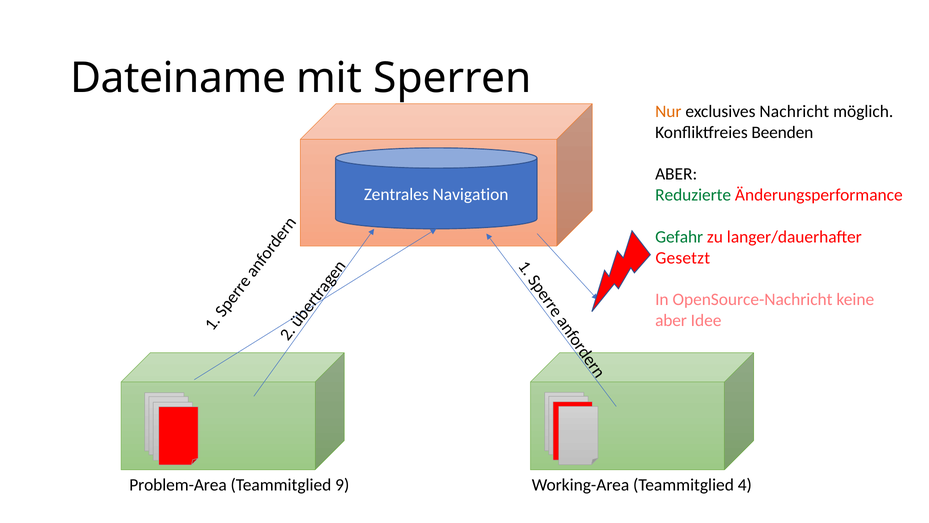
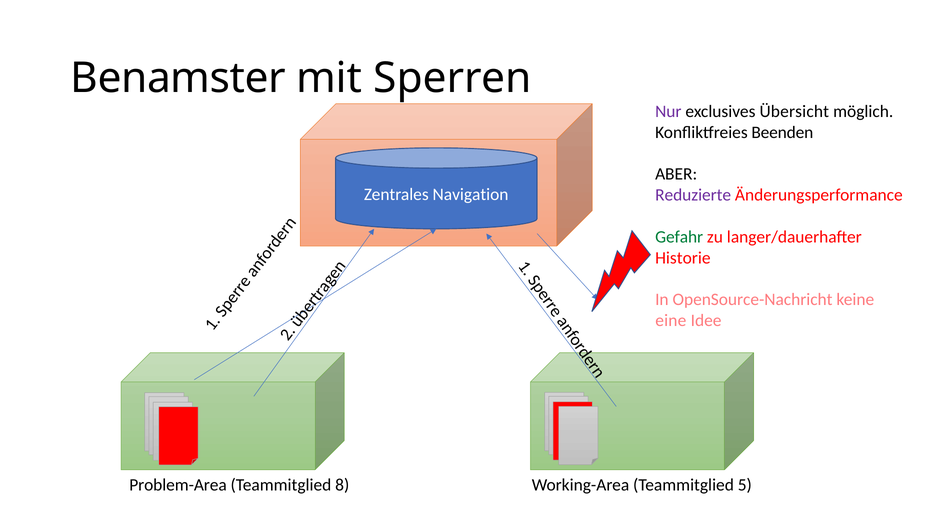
Dateiname: Dateiname -> Benamster (178, 78)
Nur colour: orange -> purple (668, 111)
Nachricht: Nachricht -> Übersicht (794, 111)
Reduzierte colour: green -> purple (693, 195)
Gesetzt: Gesetzt -> Historie (683, 258)
aber: aber -> eine (671, 320)
9: 9 -> 8 (342, 485)
4: 4 -> 5 (745, 485)
